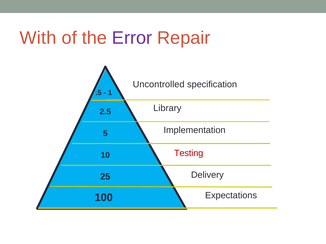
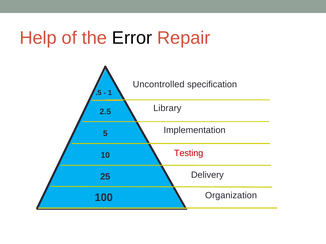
With: With -> Help (38, 38)
Error colour: purple -> black (132, 38)
Expectations: Expectations -> Organization (231, 196)
